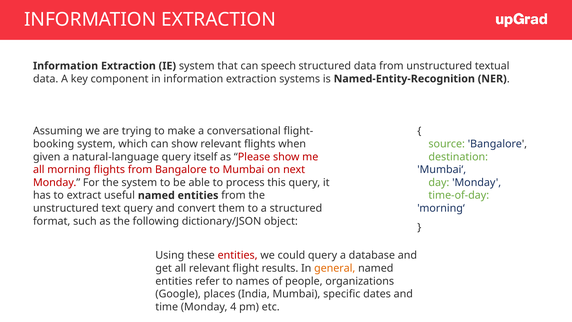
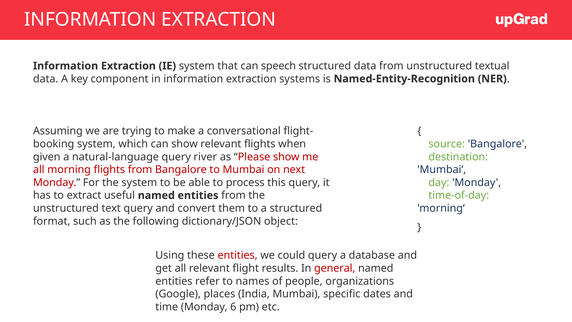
itself: itself -> river (205, 157)
general colour: orange -> red (335, 268)
4: 4 -> 6 (233, 307)
